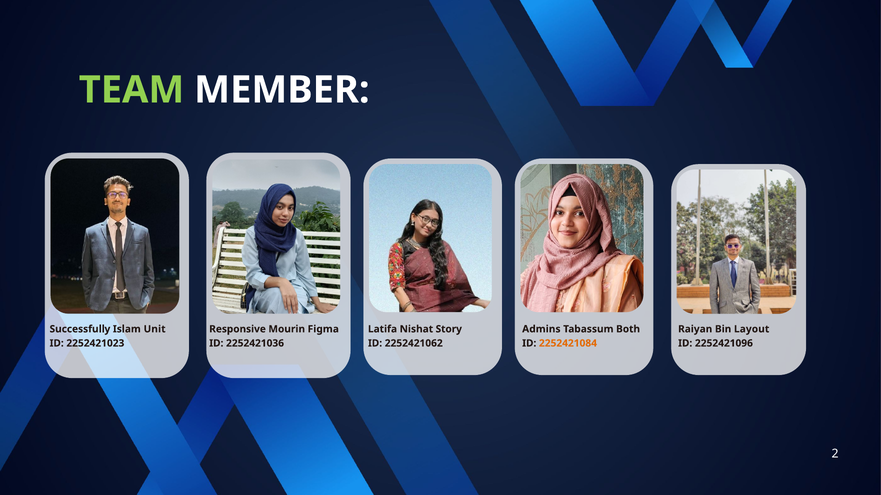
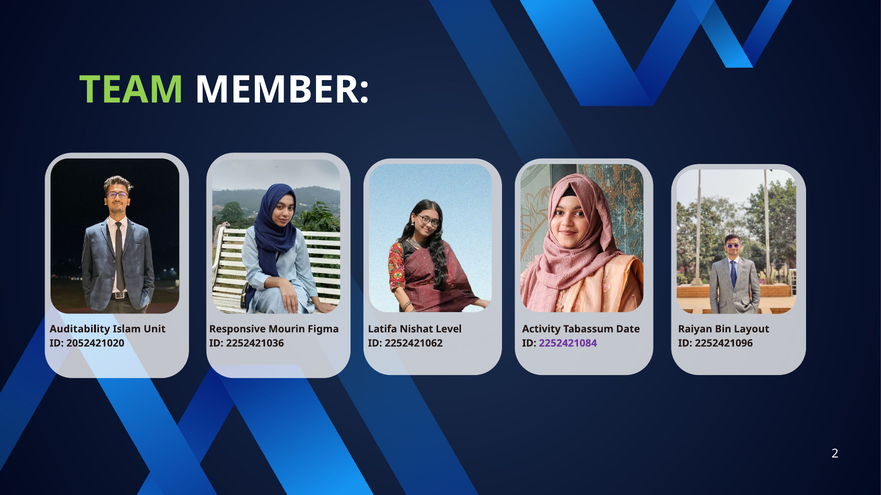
Successfully: Successfully -> Auditability (80, 329)
Story: Story -> Level (449, 329)
Admins: Admins -> Activity (541, 329)
Both: Both -> Date (628, 329)
2252421023: 2252421023 -> 2052421020 (95, 344)
2252421084 colour: orange -> purple (568, 344)
